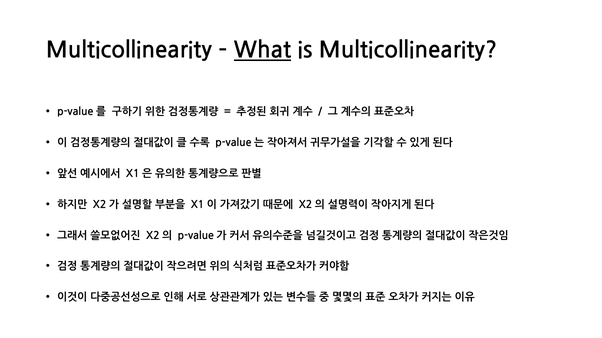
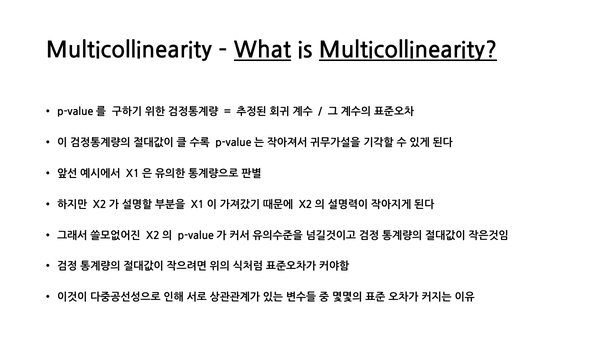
Multicollinearity underline: none -> present (408, 51)
